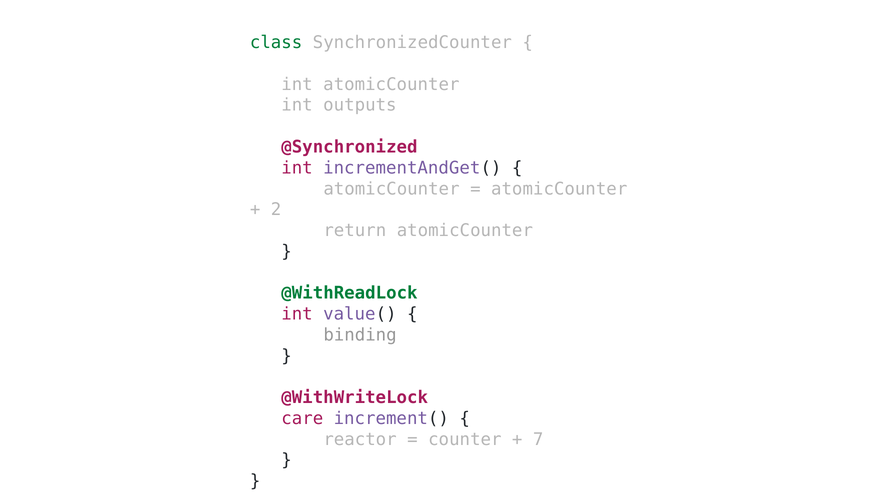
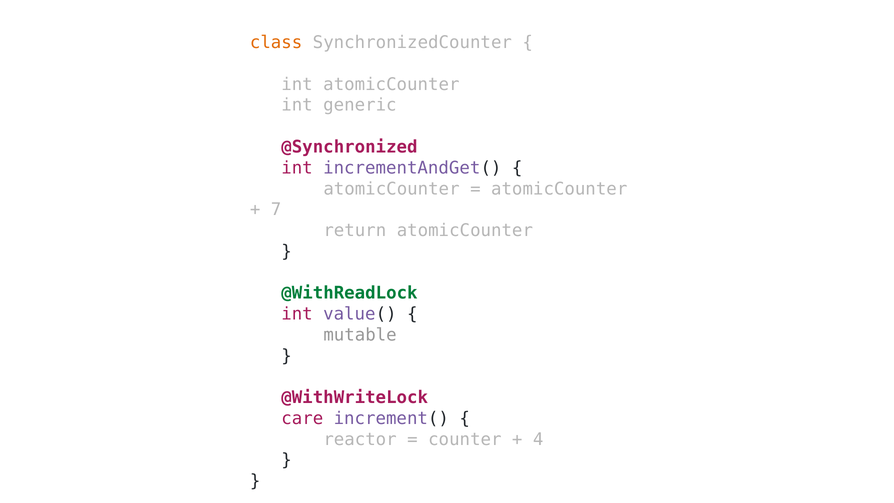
class colour: green -> orange (276, 43)
outputs: outputs -> generic (360, 105)
2: 2 -> 7 (276, 210)
binding: binding -> mutable (360, 335)
7: 7 -> 4 (538, 439)
